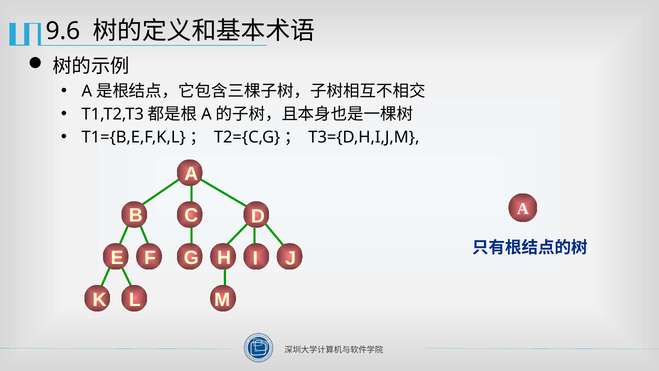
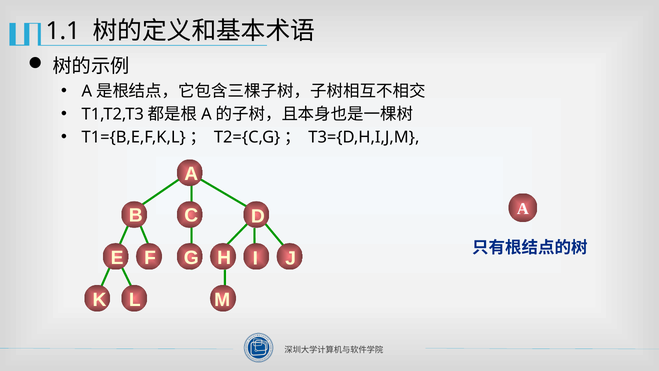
9.6: 9.6 -> 1.1 (63, 31)
